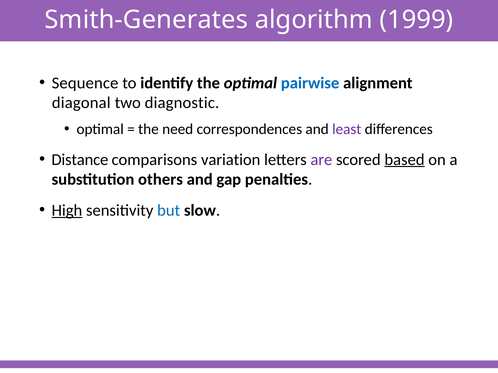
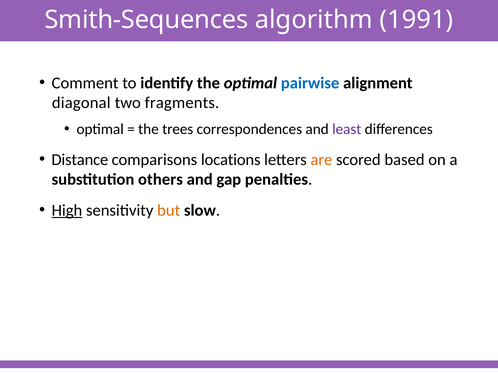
Smith-Generates: Smith-Generates -> Smith-Sequences (146, 20)
1999: 1999 -> 1991 (416, 20)
Sequence: Sequence -> Comment (85, 83)
diagnostic: diagnostic -> fragments (182, 103)
need: need -> trees (178, 129)
variation: variation -> locations (231, 160)
are colour: purple -> orange (321, 160)
based underline: present -> none (404, 160)
but colour: blue -> orange (169, 211)
